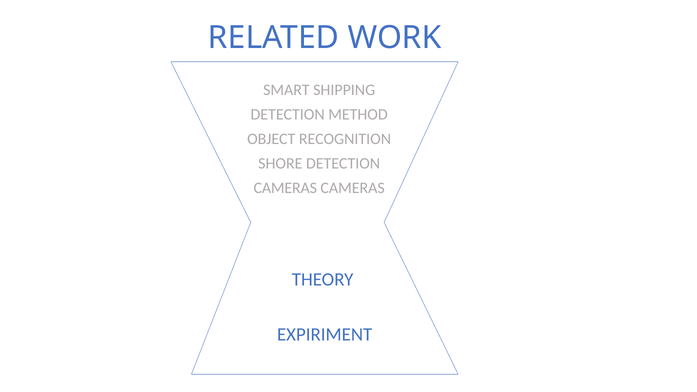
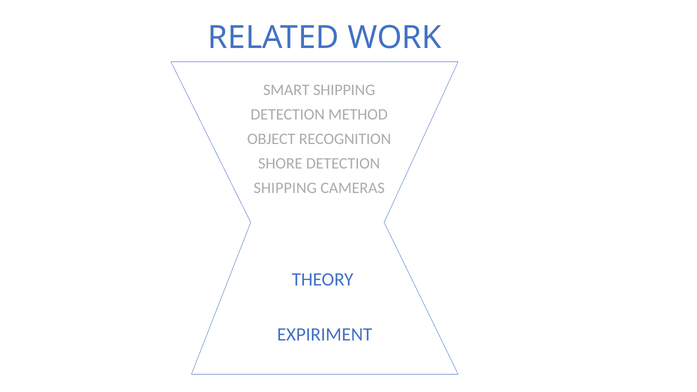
CAMERAS: CAMERAS -> SHIPPING (285, 188)
